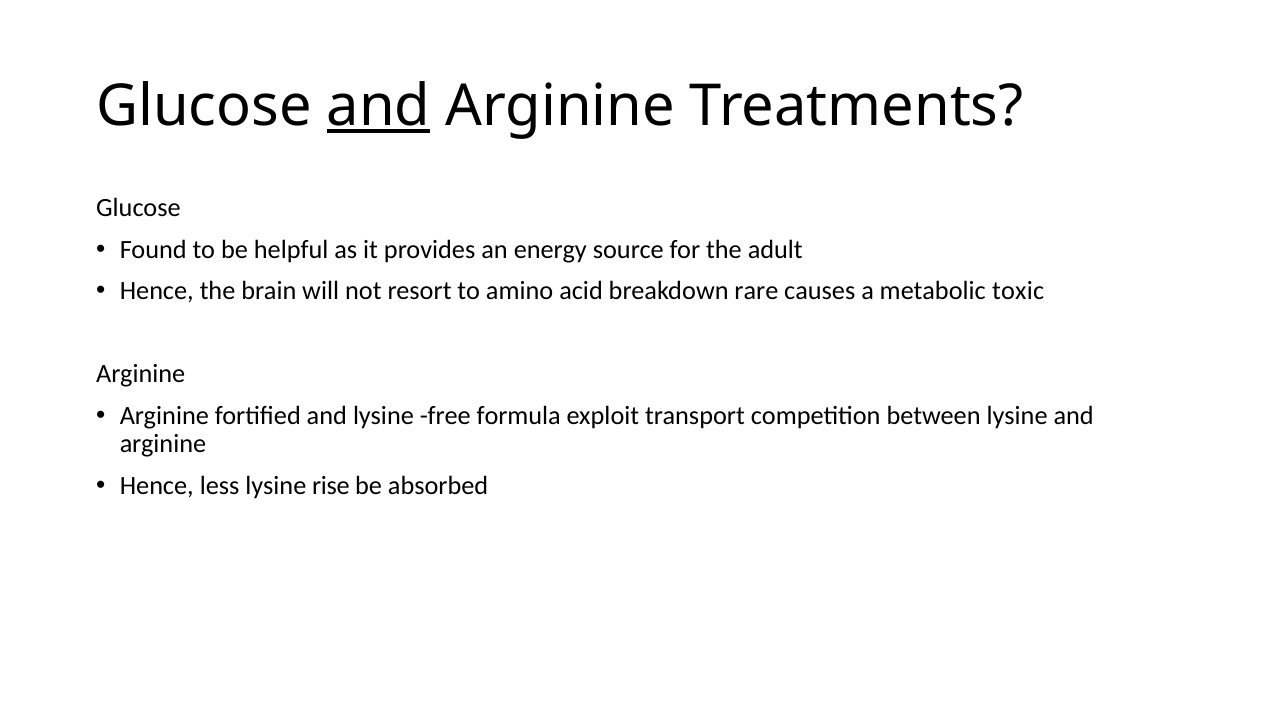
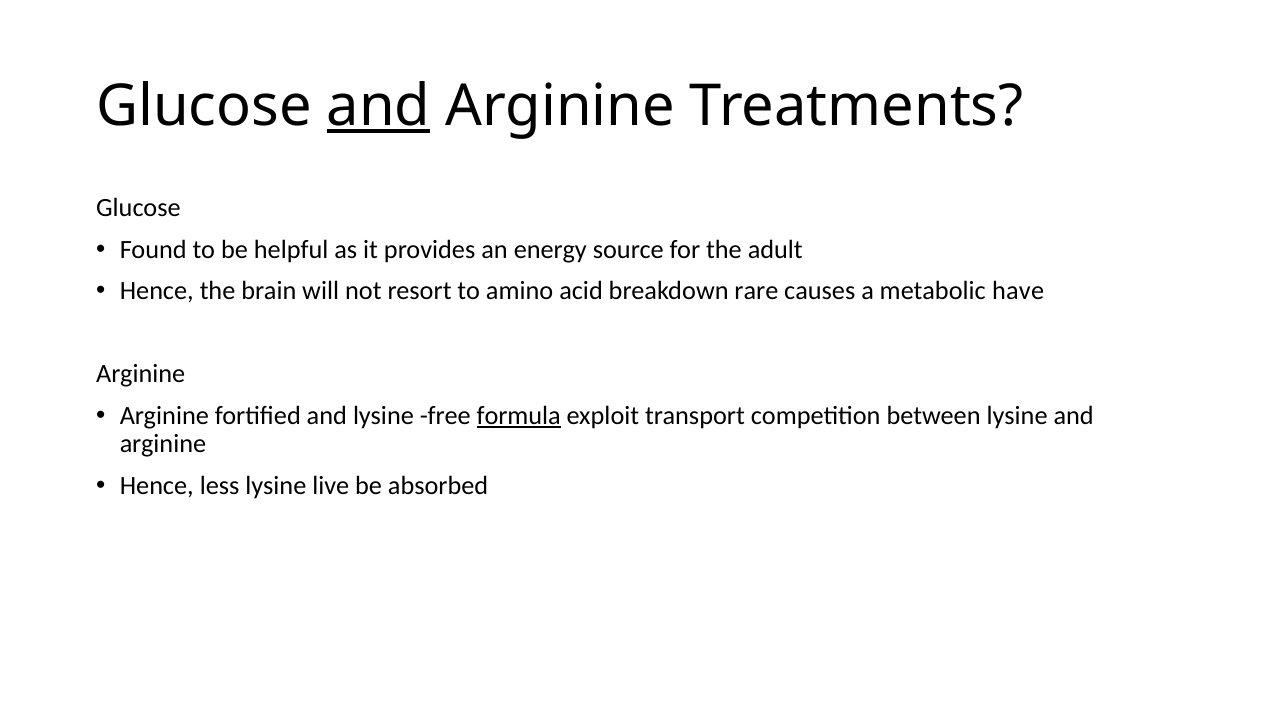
toxic: toxic -> have (1018, 291)
formula underline: none -> present (519, 415)
rise: rise -> live (331, 485)
